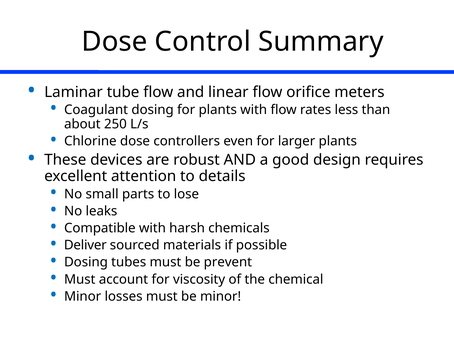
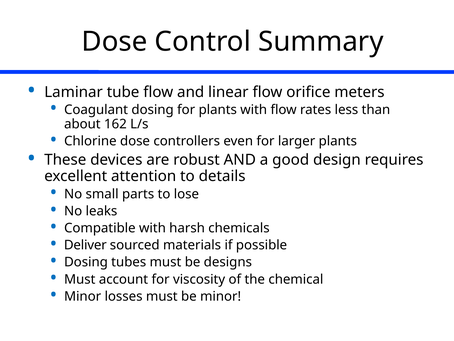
250: 250 -> 162 (115, 124)
prevent: prevent -> designs (228, 262)
